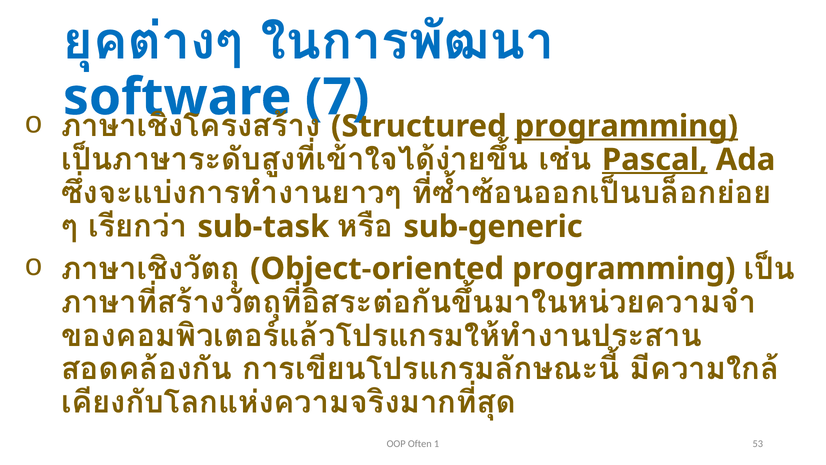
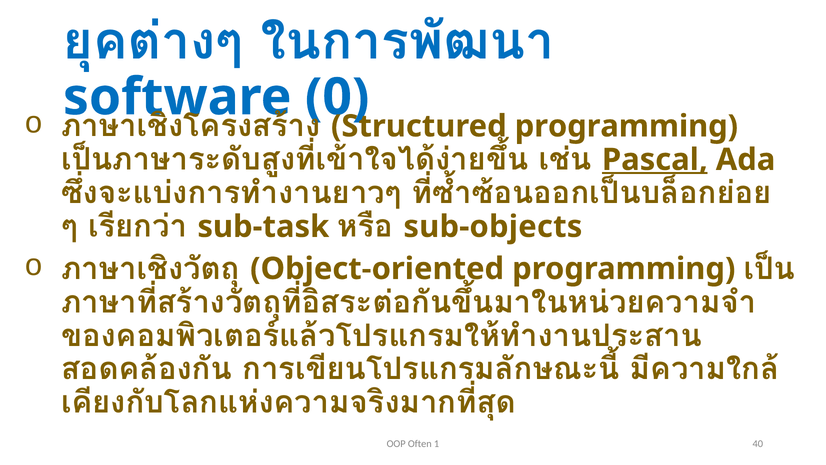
7: 7 -> 0 (337, 97)
programming underline: present -> none (626, 126)
sub-generic: sub-generic -> sub-objects (493, 227)
53: 53 -> 40 (758, 444)
